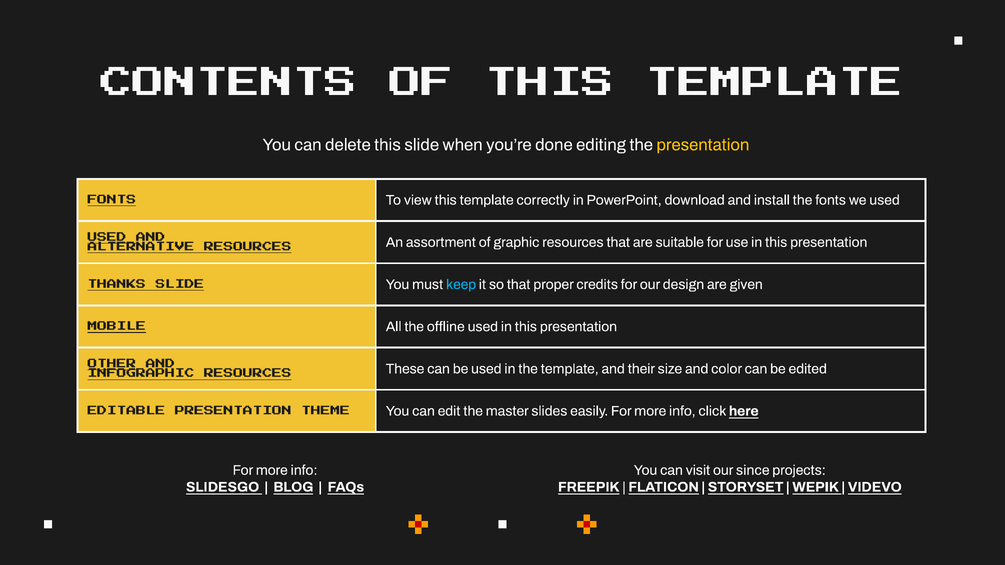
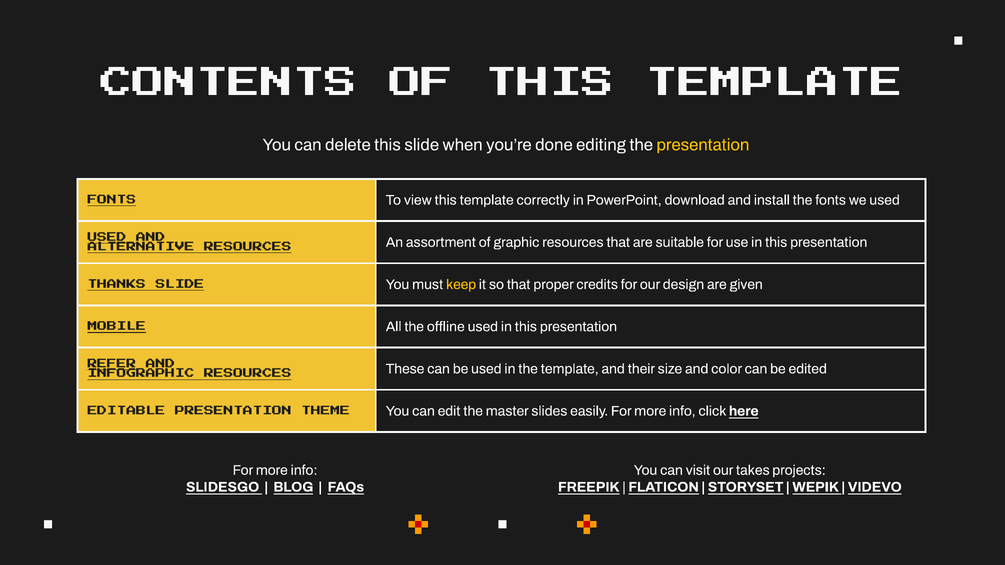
keep colour: light blue -> yellow (461, 285)
OTHER: OTHER -> REFER (112, 366)
since: since -> takes (753, 470)
